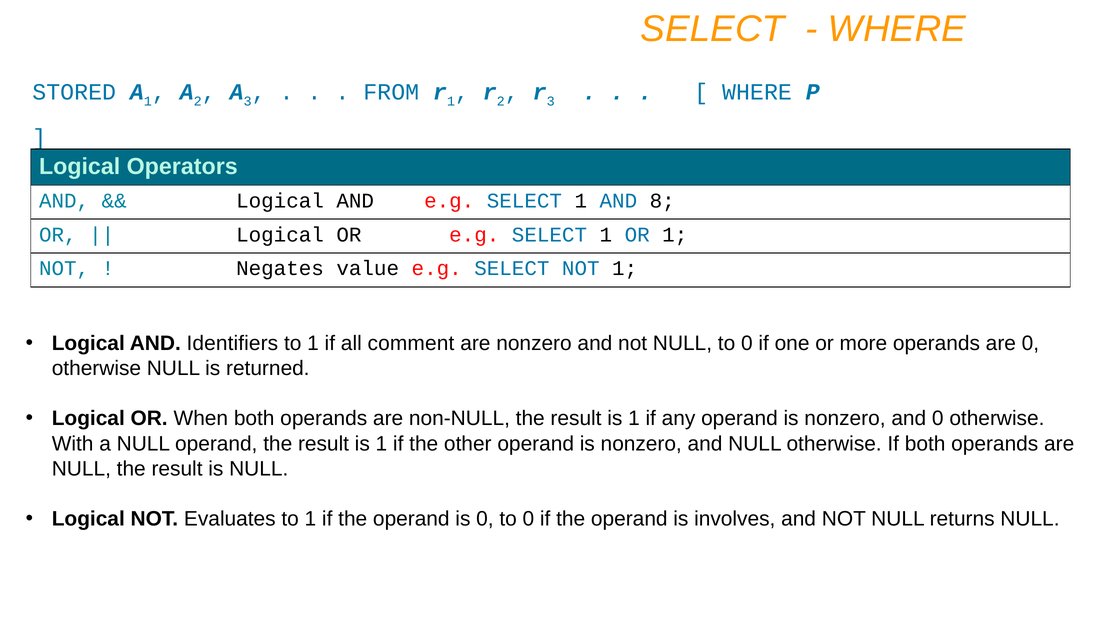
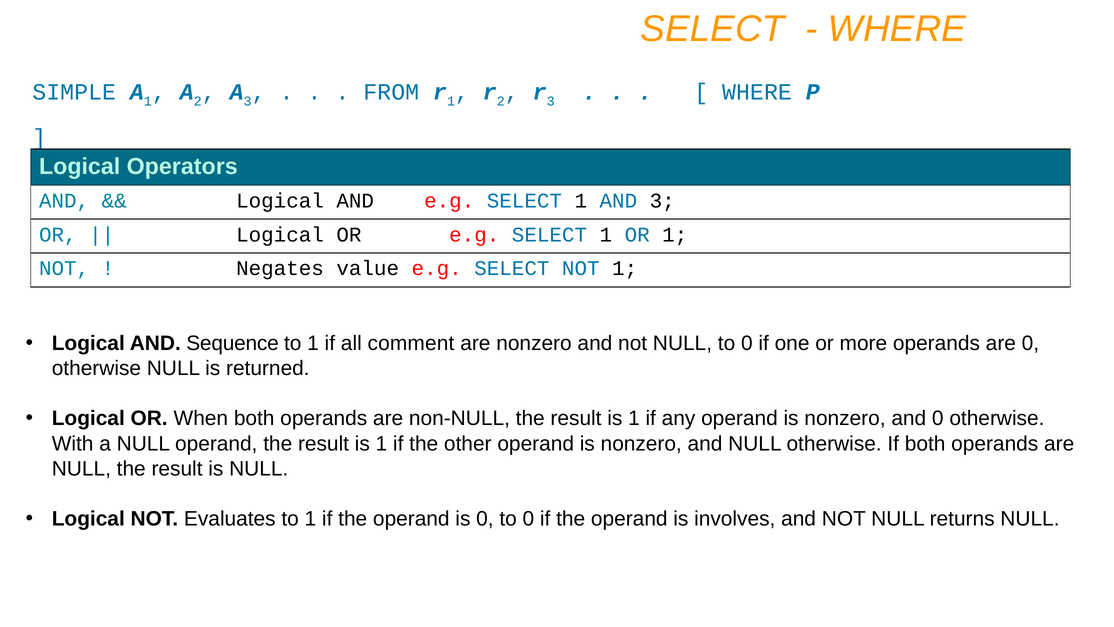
STORED: STORED -> SIMPLE (74, 92)
AND 8: 8 -> 3 (662, 201)
Identifiers: Identifiers -> Sequence (233, 343)
